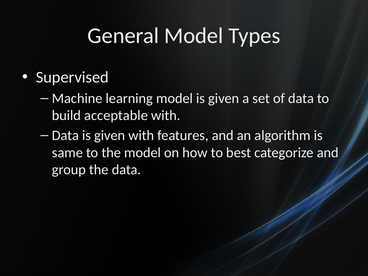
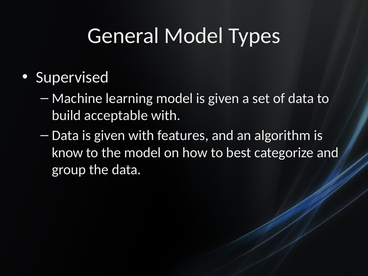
same: same -> know (68, 153)
